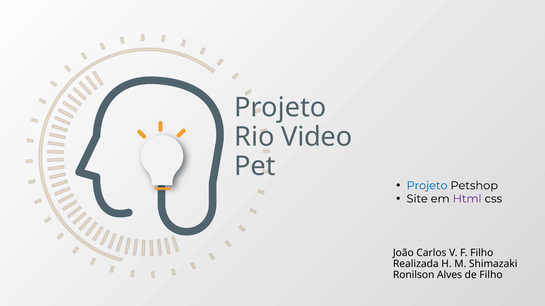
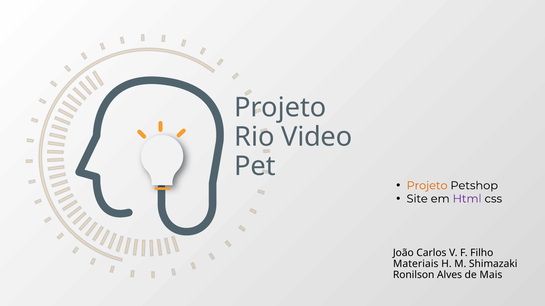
Projeto colour: blue -> orange (427, 186)
Realizada: Realizada -> Materiais (416, 264)
de Filho: Filho -> Mais (491, 275)
